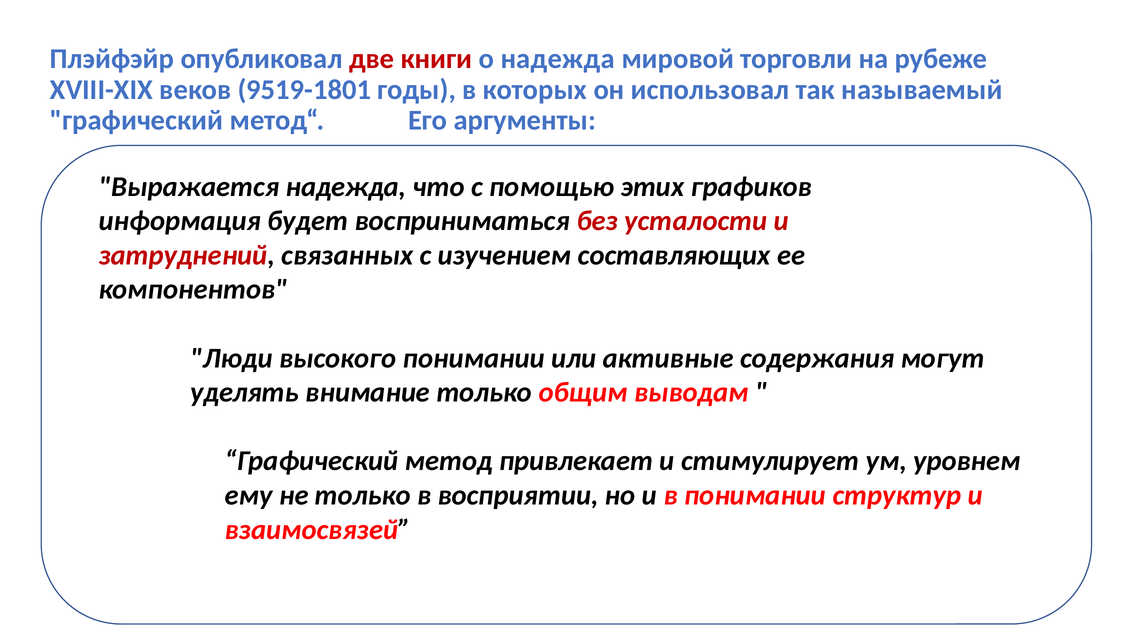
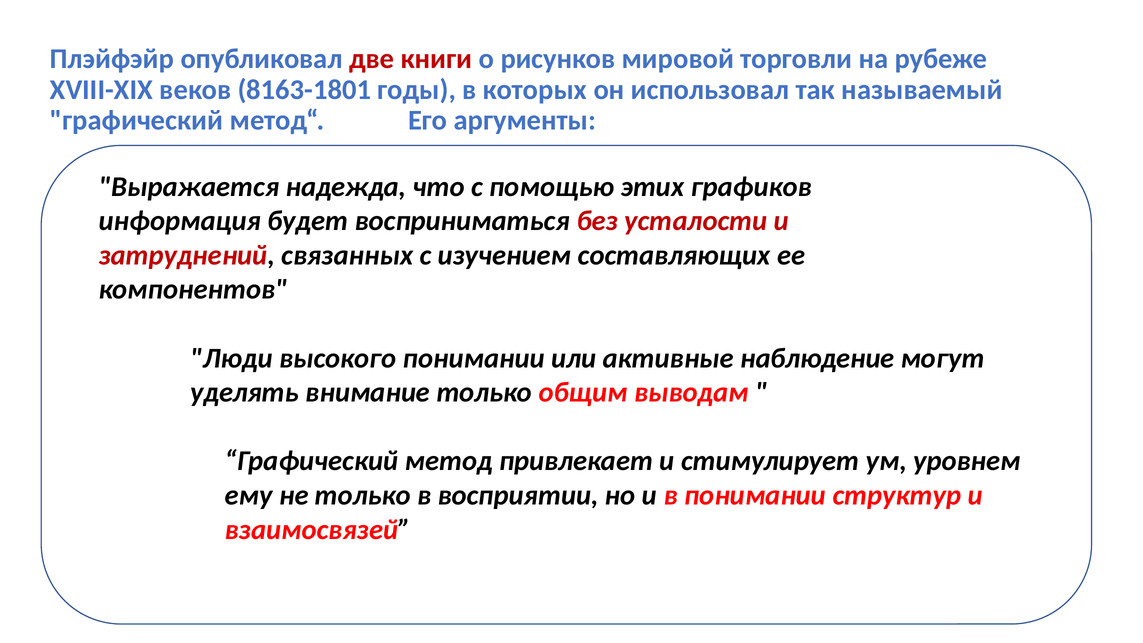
о надежда: надежда -> рисунков (558, 59)
9519-1801: 9519-1801 -> 8163-1801 (304, 90)
содержания: содержания -> наблюдение (817, 358)
